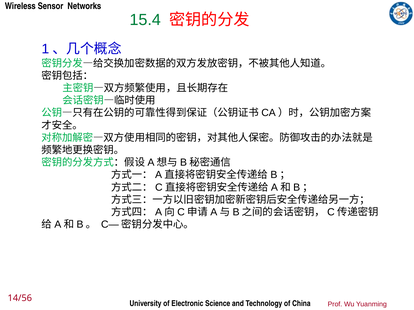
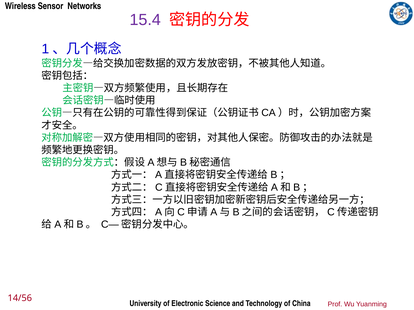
15.4 colour: green -> purple (145, 20)
